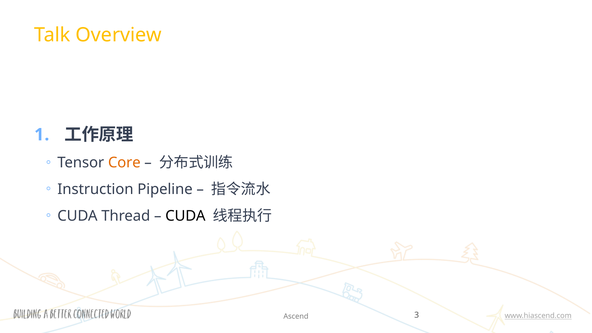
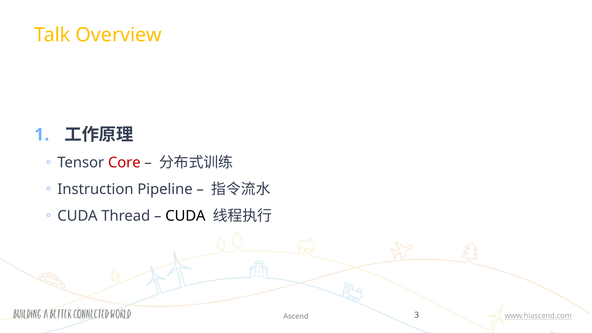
Core colour: orange -> red (124, 163)
